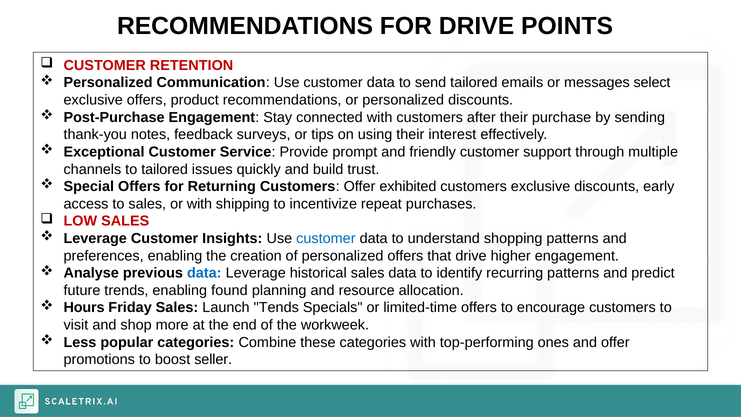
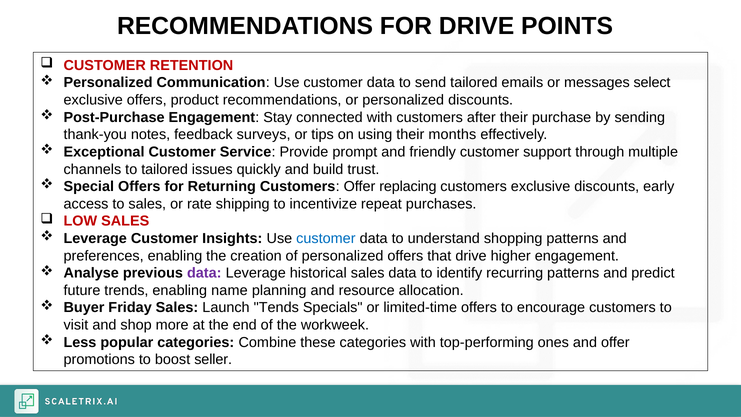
interest: interest -> months (452, 135)
exhibited: exhibited -> replacing (408, 187)
or with: with -> rate (199, 204)
data colour: blue -> purple (204, 273)
found: found -> name (229, 290)
Hours: Hours -> Buyer (84, 308)
